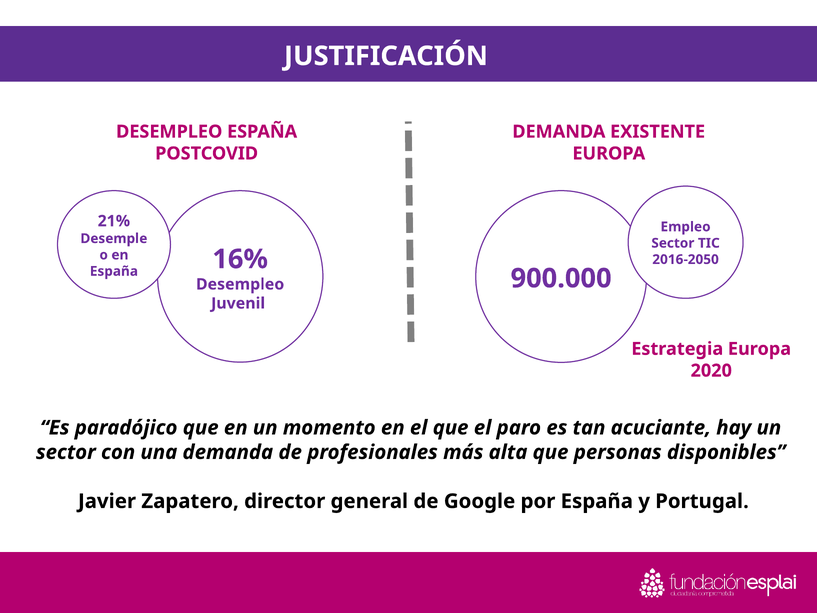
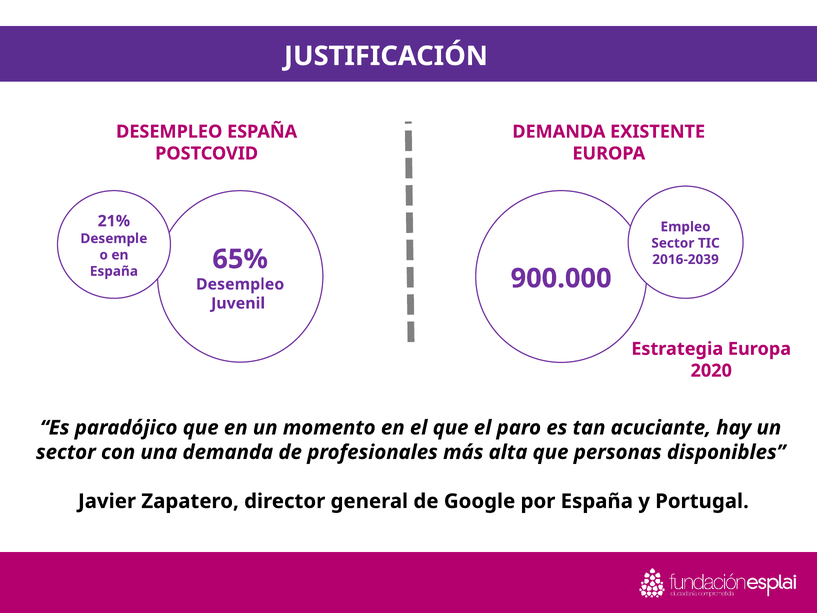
16%: 16% -> 65% (240, 259)
2016-2050: 2016-2050 -> 2016-2039 (686, 259)
